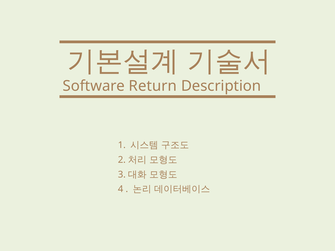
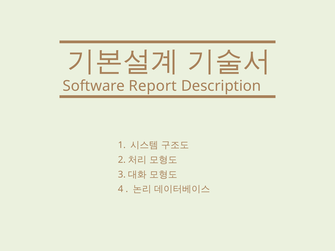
Return: Return -> Report (153, 86)
